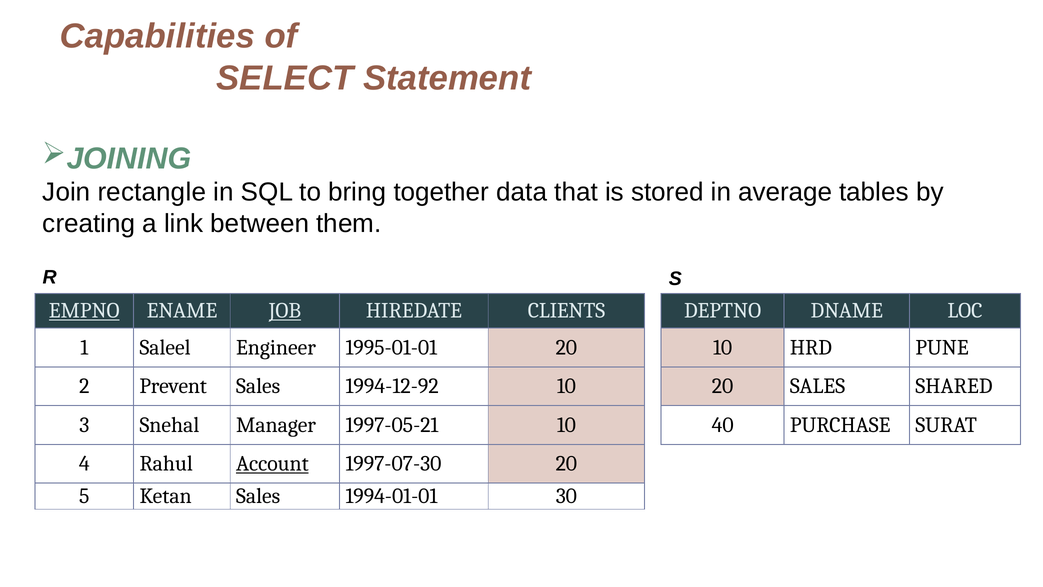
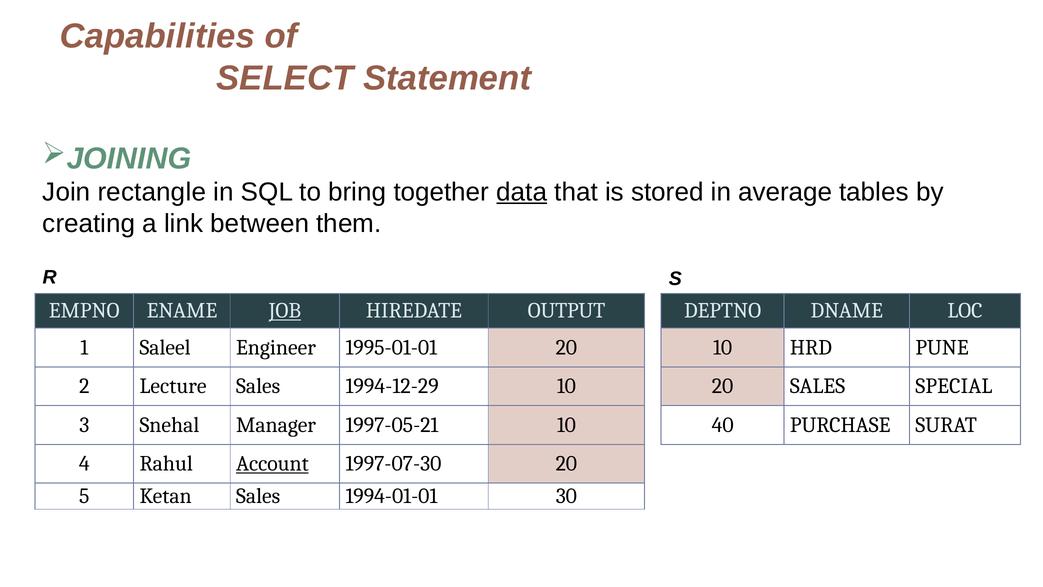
data underline: none -> present (522, 192)
EMPNO underline: present -> none (84, 311)
CLIENTS: CLIENTS -> OUTPUT (567, 311)
Prevent: Prevent -> Lecture (173, 386)
1994-12-92: 1994-12-92 -> 1994-12-29 (392, 386)
SHARED: SHARED -> SPECIAL (954, 386)
